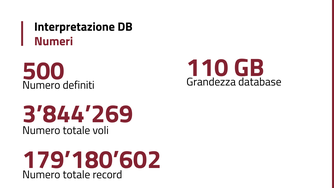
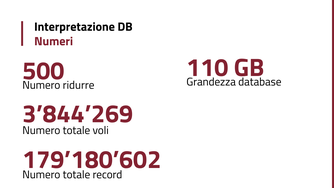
definiti: definiti -> ridurre (79, 85)
